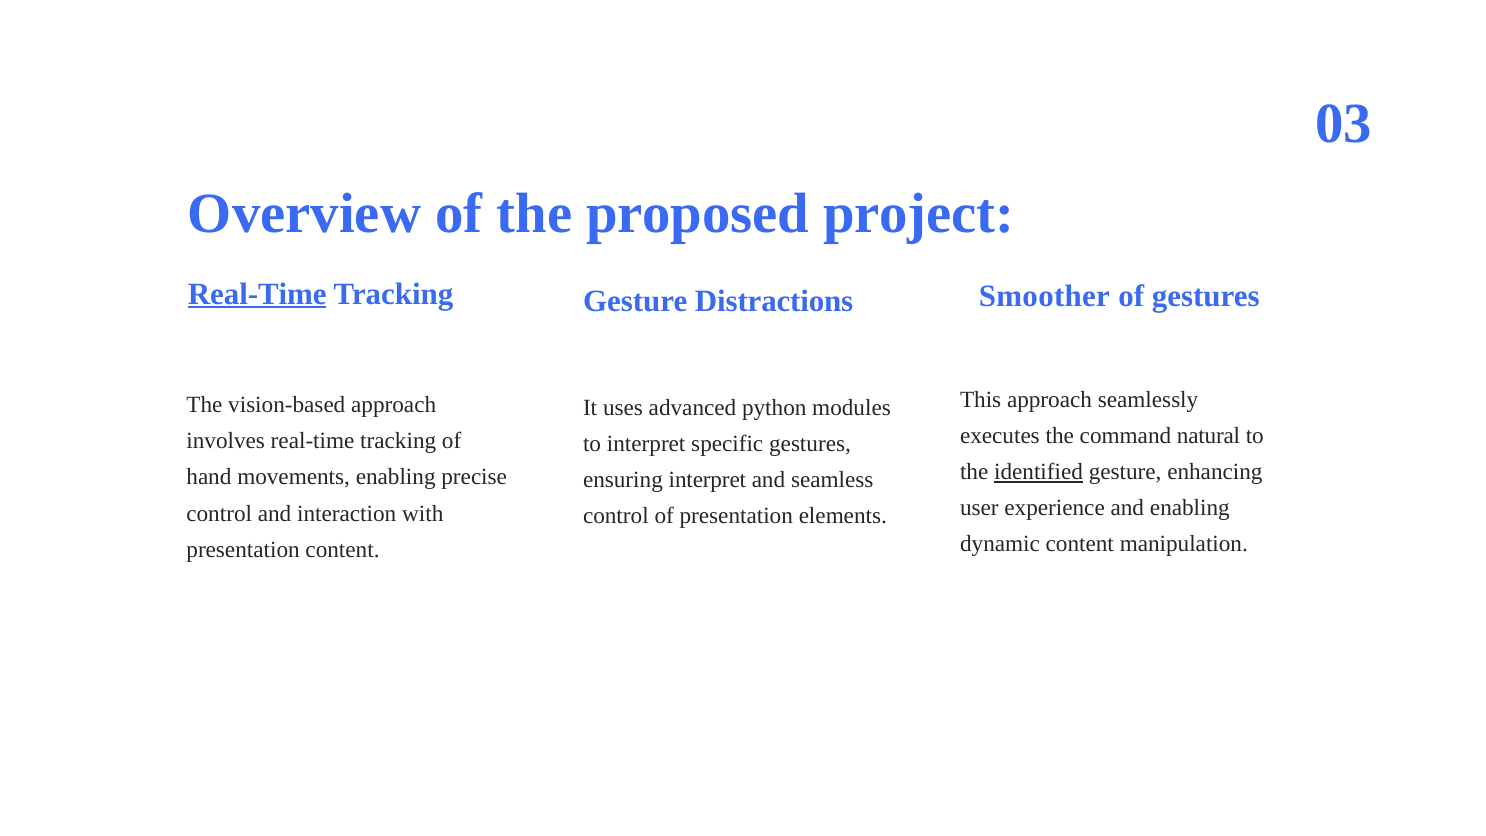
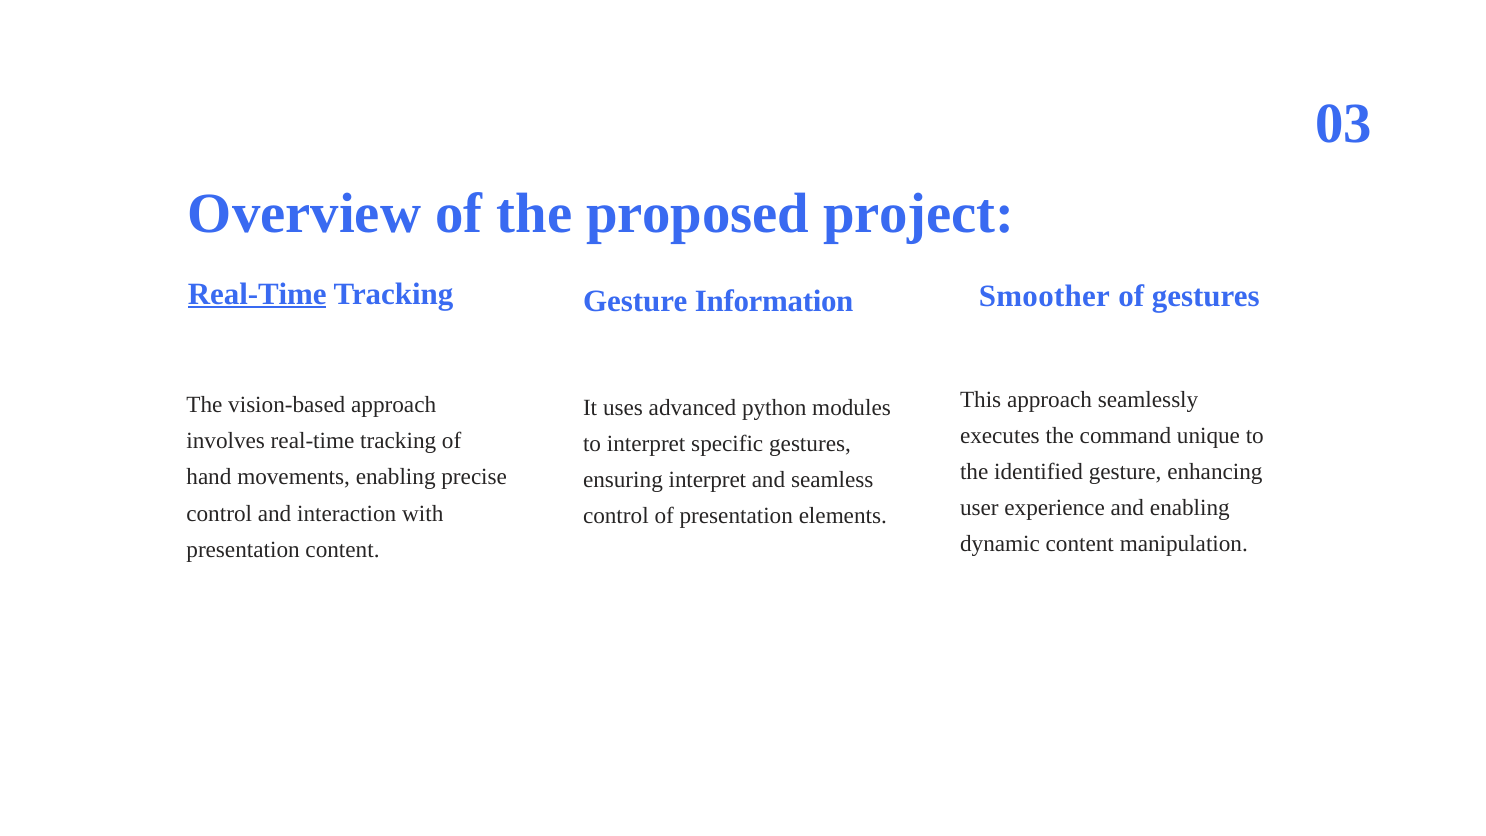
Distractions: Distractions -> Information (774, 301)
natural: natural -> unique (1208, 436)
identified underline: present -> none (1039, 472)
